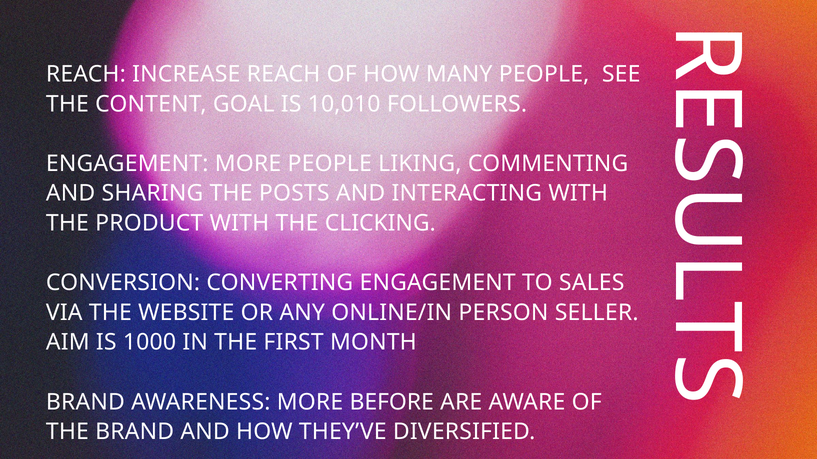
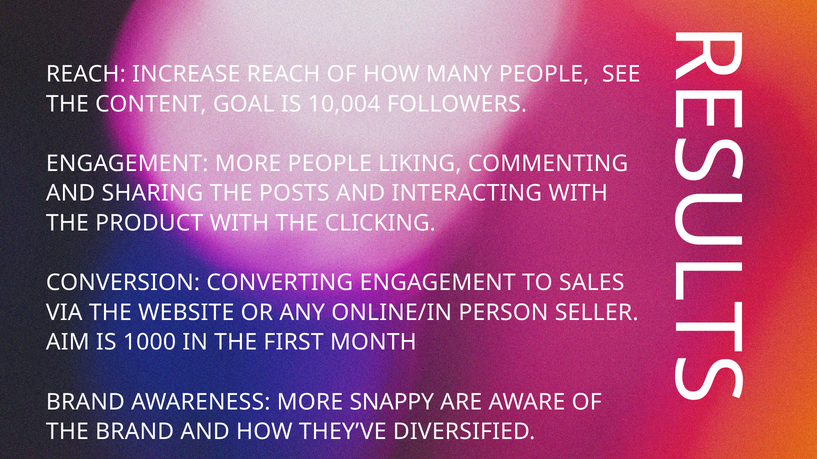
10,010: 10,010 -> 10,004 (344, 104)
BEFORE: BEFORE -> SNAPPY (392, 402)
